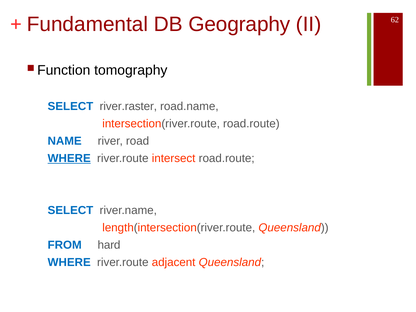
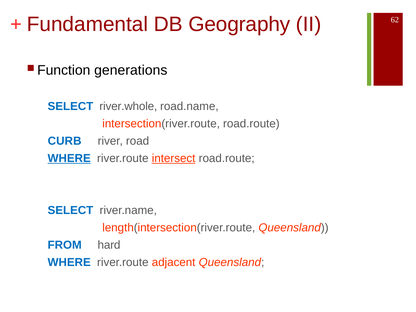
tomography: tomography -> generations (131, 70)
river.raster: river.raster -> river.whole (128, 106)
NAME: NAME -> CURB (65, 141)
intersect underline: none -> present (174, 158)
